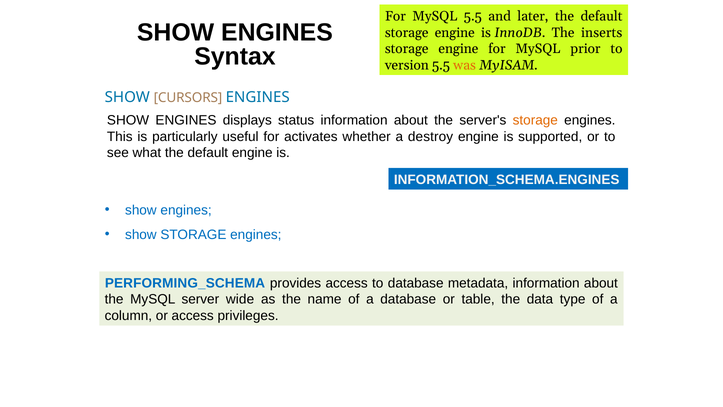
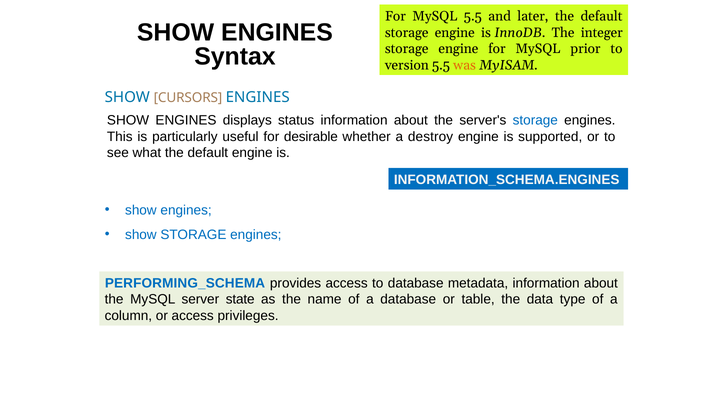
inserts: inserts -> integer (602, 33)
storage colour: orange -> blue (535, 120)
activates: activates -> desirable (311, 136)
wide: wide -> state (240, 299)
